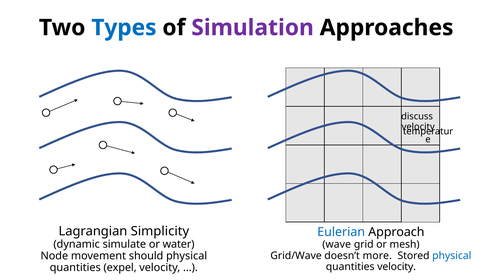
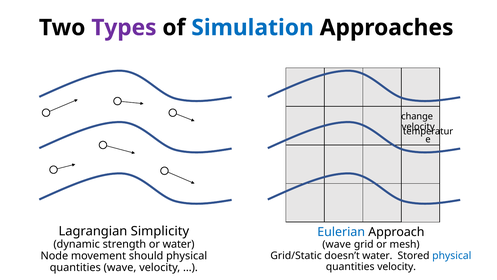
Types colour: blue -> purple (124, 28)
Simulation colour: purple -> blue (253, 28)
discuss: discuss -> change (417, 116)
simulate: simulate -> strength (124, 244)
Grid/Wave: Grid/Wave -> Grid/Static (296, 255)
doesn’t more: more -> water (377, 255)
quantities expel: expel -> wave (120, 267)
